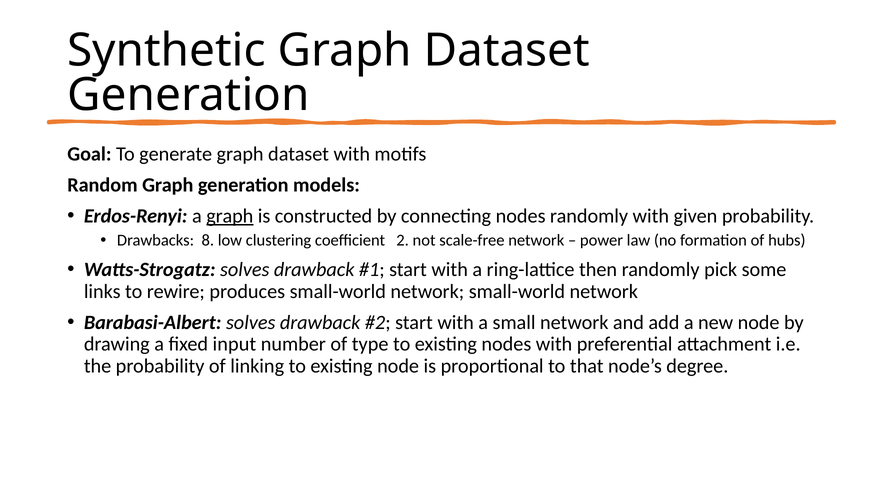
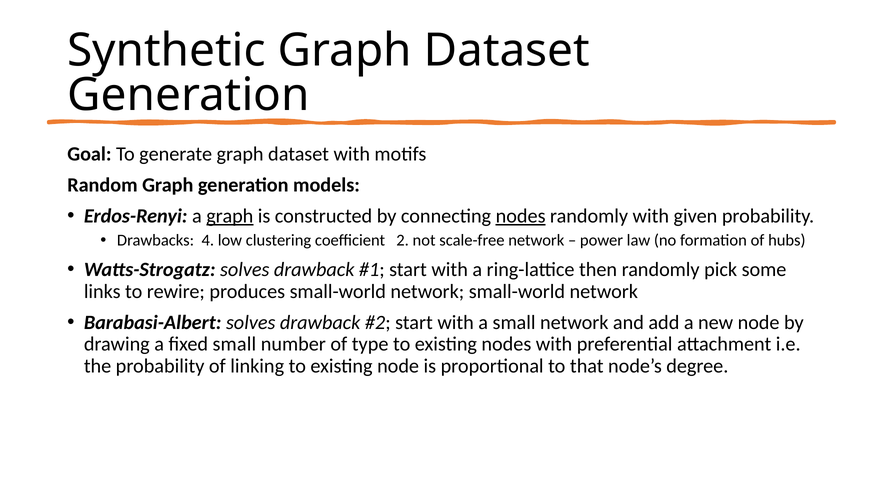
nodes underline: none -> present (521, 216)
8: 8 -> 4 (208, 240)
fixed input: input -> small (234, 344)
